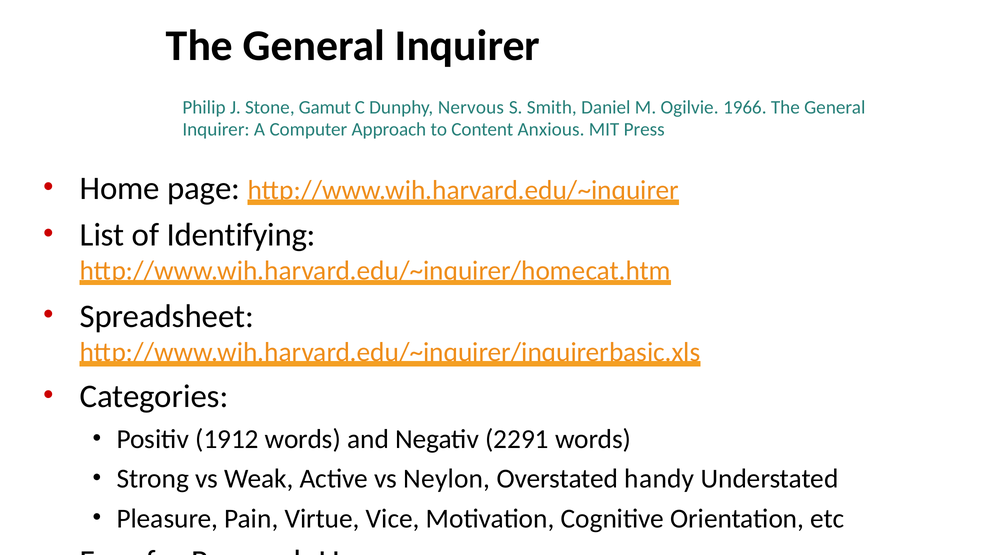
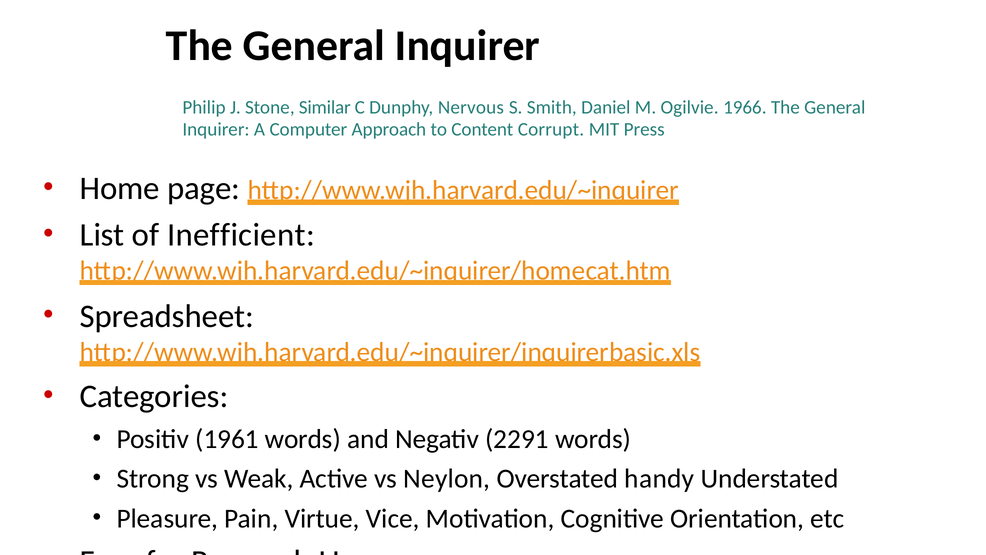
Gamut: Gamut -> Similar (325, 108)
Anxious: Anxious -> Corrupt (551, 130)
Identifying: Identifying -> Inefficient (241, 235)
1912: 1912 -> 1961 (227, 439)
